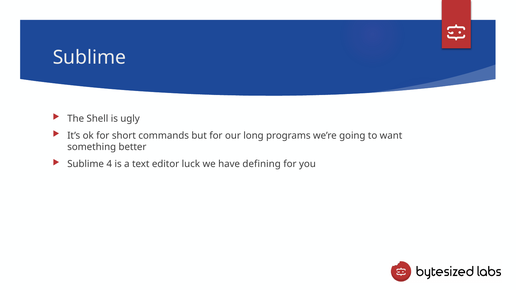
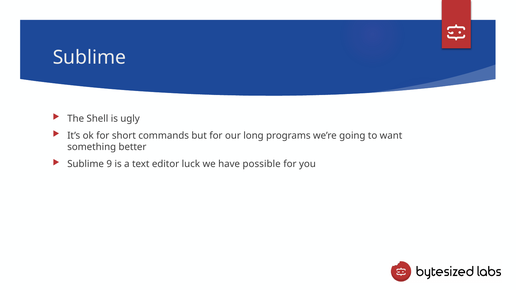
4: 4 -> 9 (109, 164)
defining: defining -> possible (262, 164)
